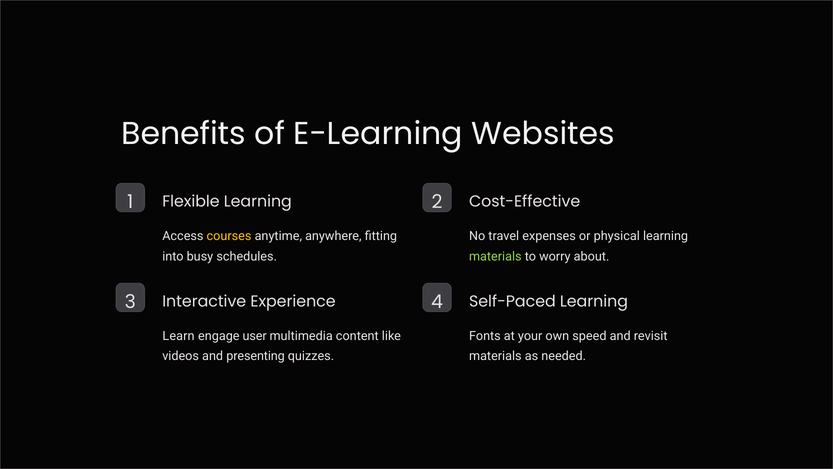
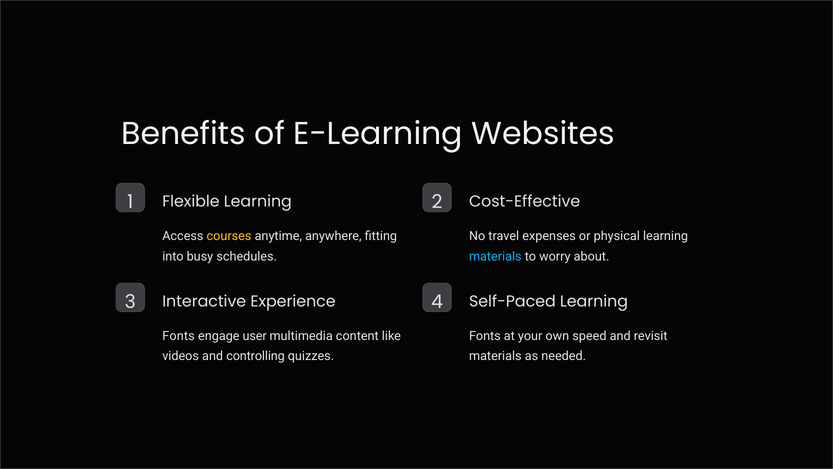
materials colour: light green -> light blue (495, 256)
Learn: Learn -> Fonts (179, 336)
presenting: presenting -> controlling (256, 356)
